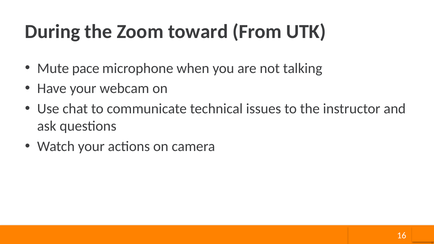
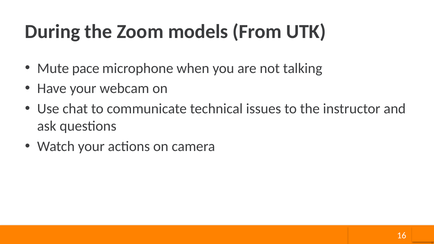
toward: toward -> models (198, 32)
